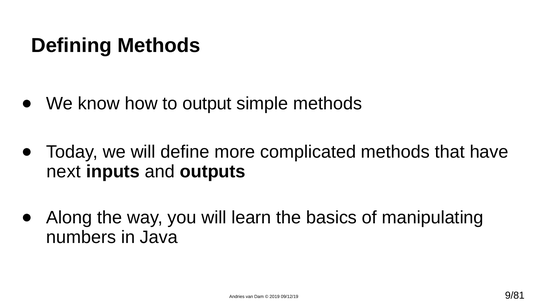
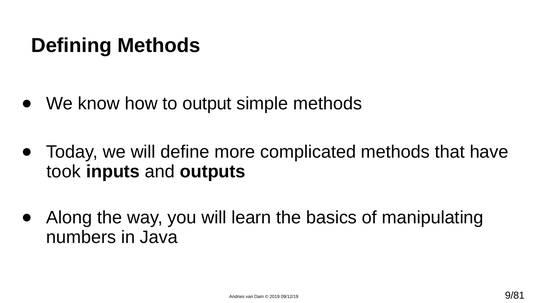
next: next -> took (64, 171)
